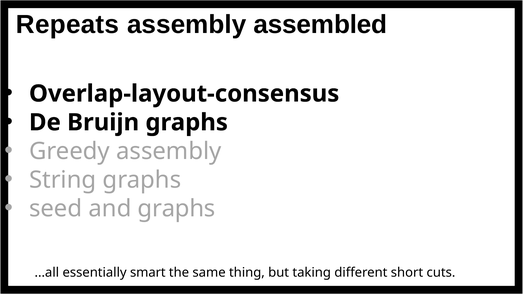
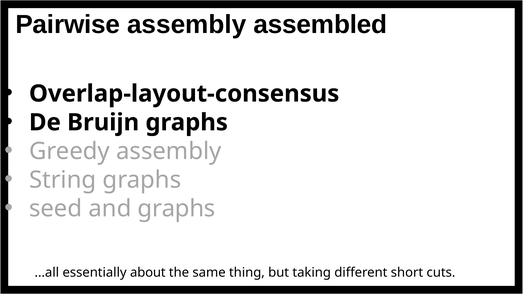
Repeats: Repeats -> Pairwise (68, 25)
smart: smart -> about (148, 273)
